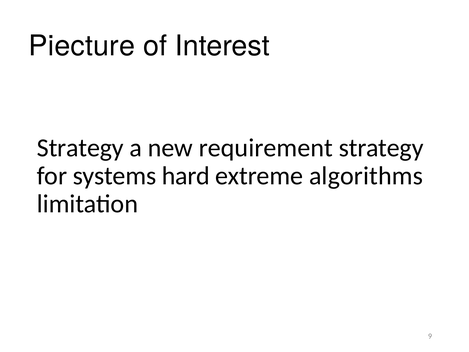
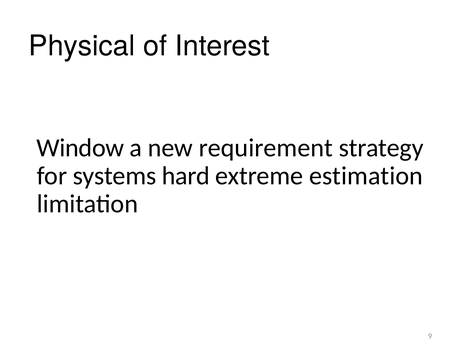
Piecture: Piecture -> Physical (82, 46)
Strategy: Strategy -> Window (80, 148)
algorithms: algorithms -> estimation (366, 176)
